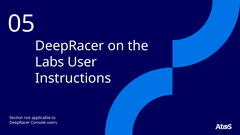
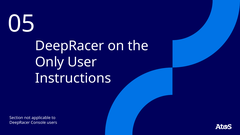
Labs: Labs -> Only (50, 62)
